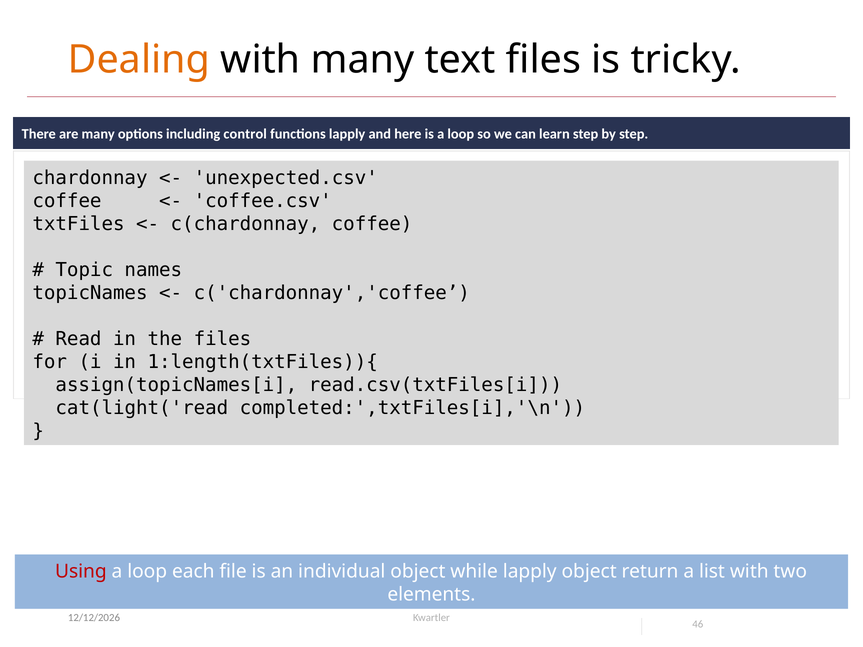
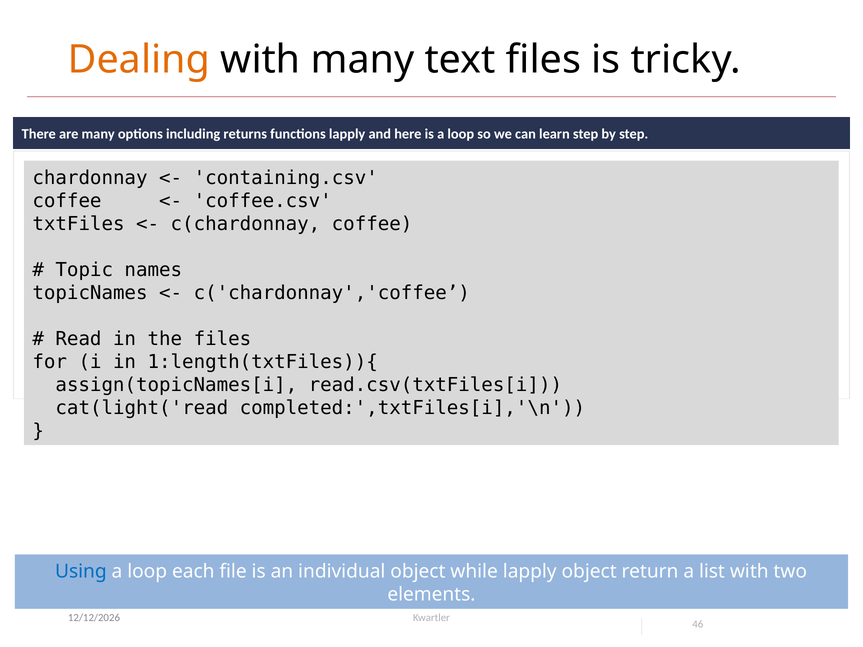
control: control -> returns (245, 134)
unexpected.csv: unexpected.csv -> containing.csv (286, 178)
Using colour: red -> blue (81, 572)
